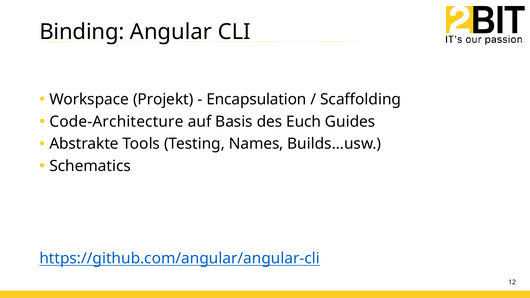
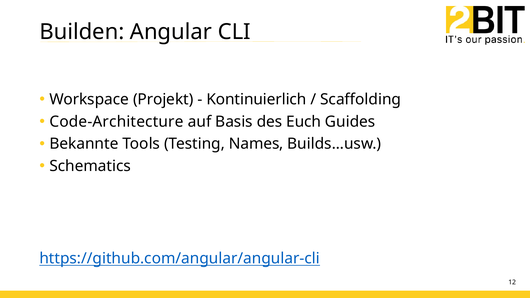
Binding: Binding -> Builden (82, 32)
Encapsulation: Encapsulation -> Kontinuierlich (256, 99)
Abstrakte: Abstrakte -> Bekannte (84, 144)
